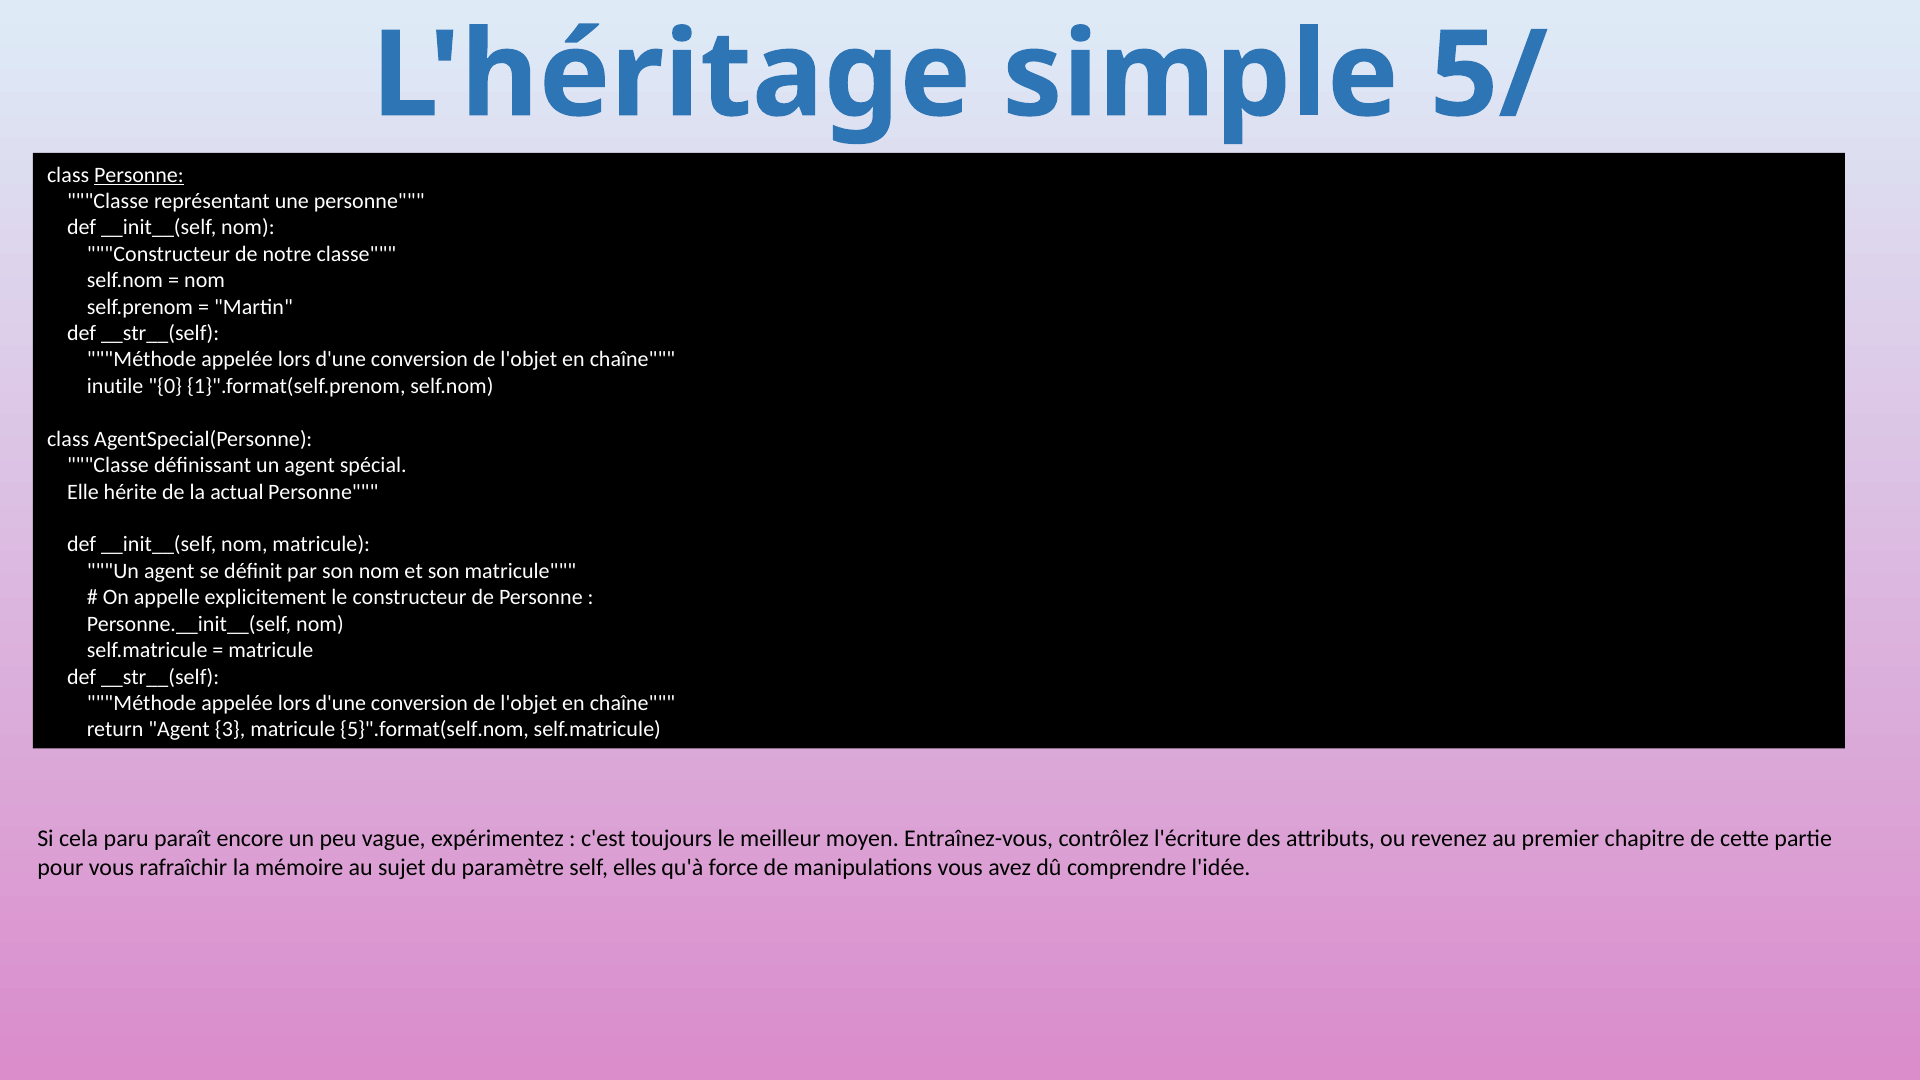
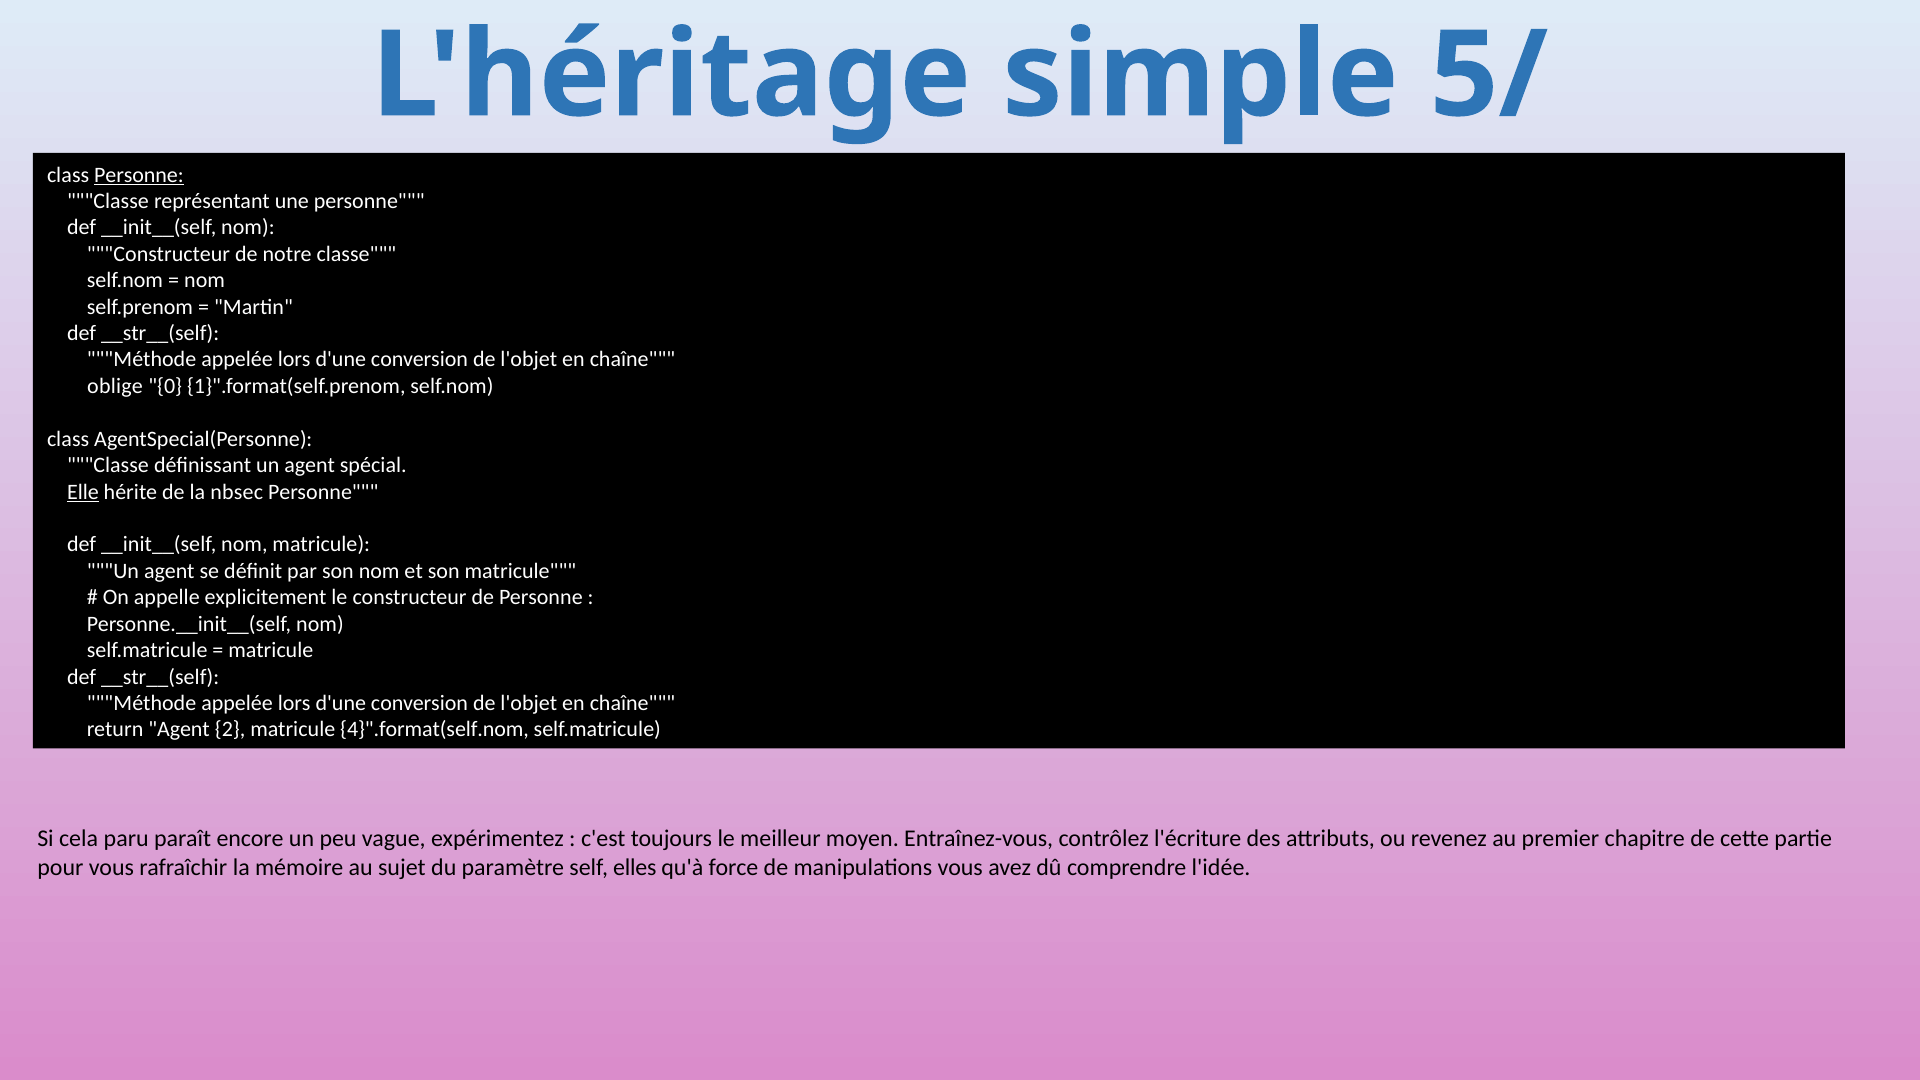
inutile: inutile -> oblige (115, 386)
Elle underline: none -> present (83, 492)
actual: actual -> nbsec (237, 492)
3: 3 -> 2 (230, 730)
5}".format(self.nom: 5}".format(self.nom -> 4}".format(self.nom (434, 730)
